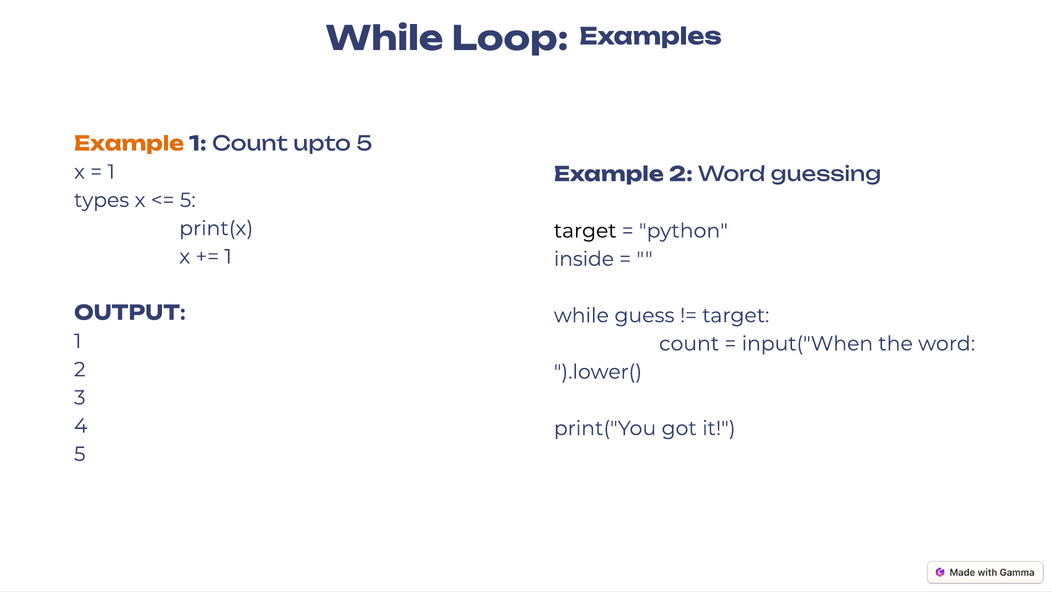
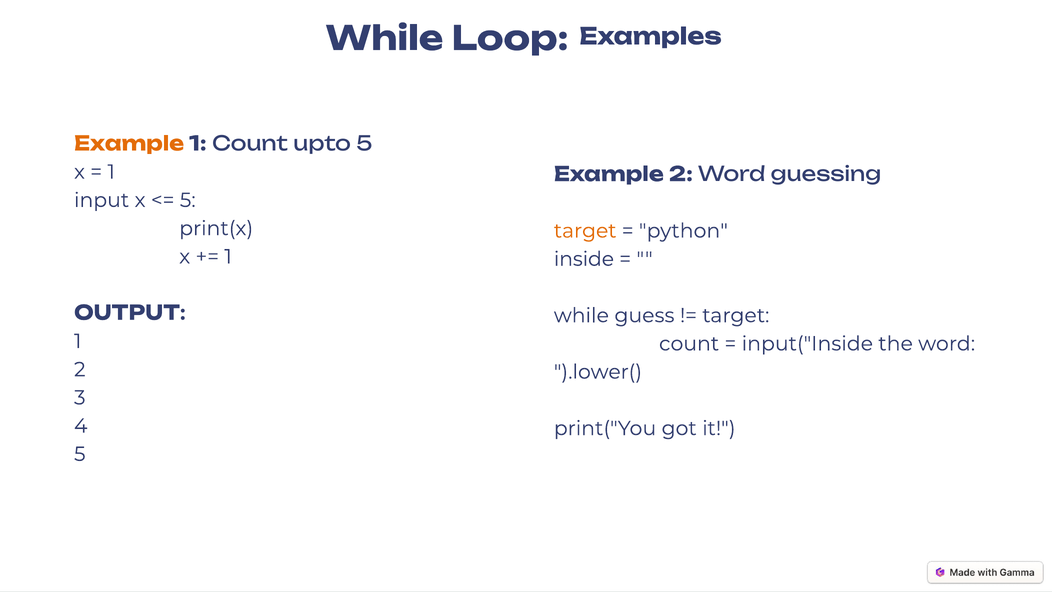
types: types -> input (102, 200)
target colour: black -> orange (585, 231)
input("When: input("When -> input("Inside (807, 344)
